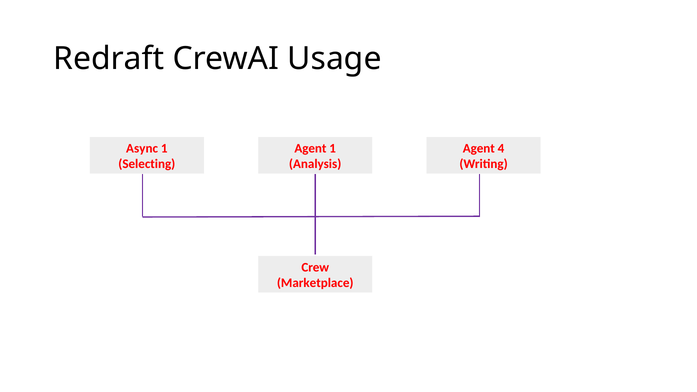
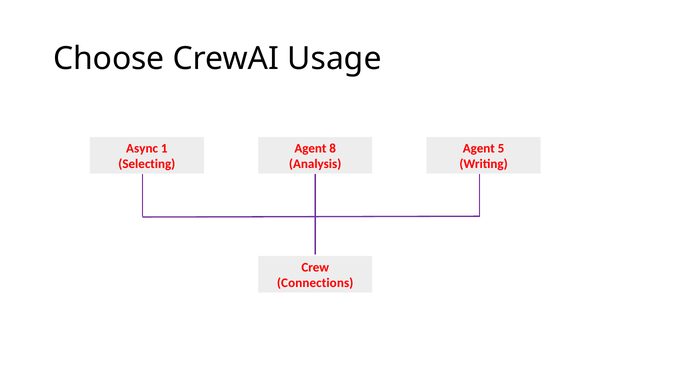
Redraft: Redraft -> Choose (109, 59)
Agent 1: 1 -> 8 (333, 148)
4: 4 -> 5 (501, 148)
Marketplace: Marketplace -> Connections (315, 283)
